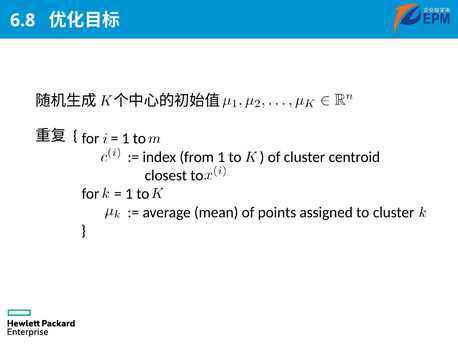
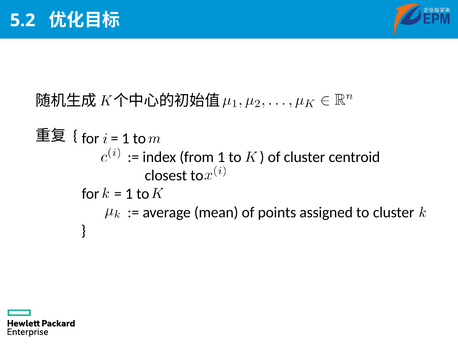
6.8: 6.8 -> 5.2 (23, 20)
